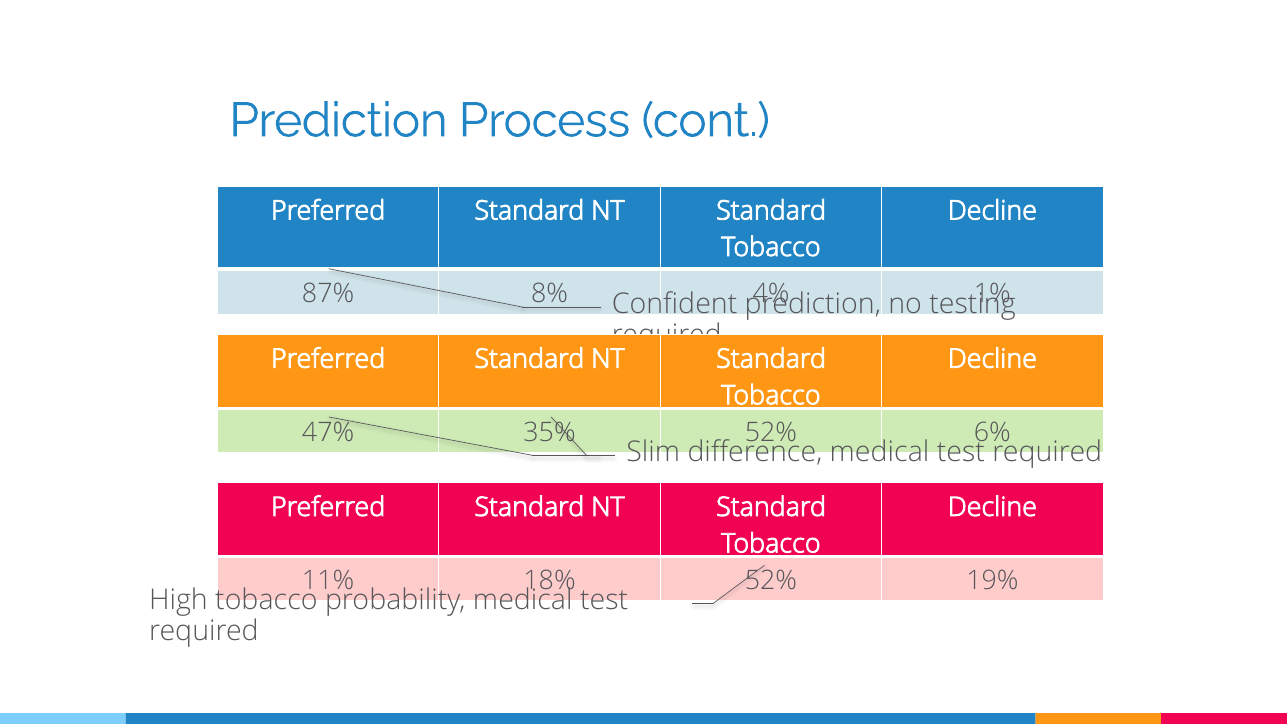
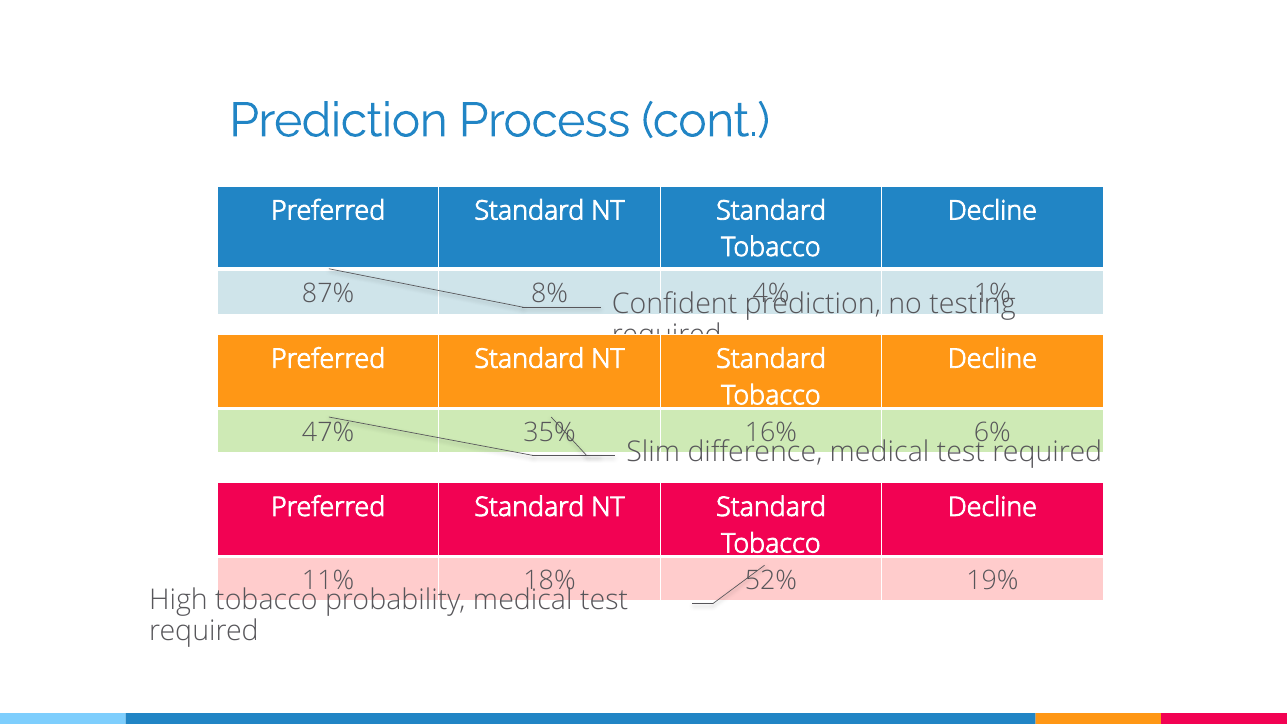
52%: 52% -> 16% (771, 433)
